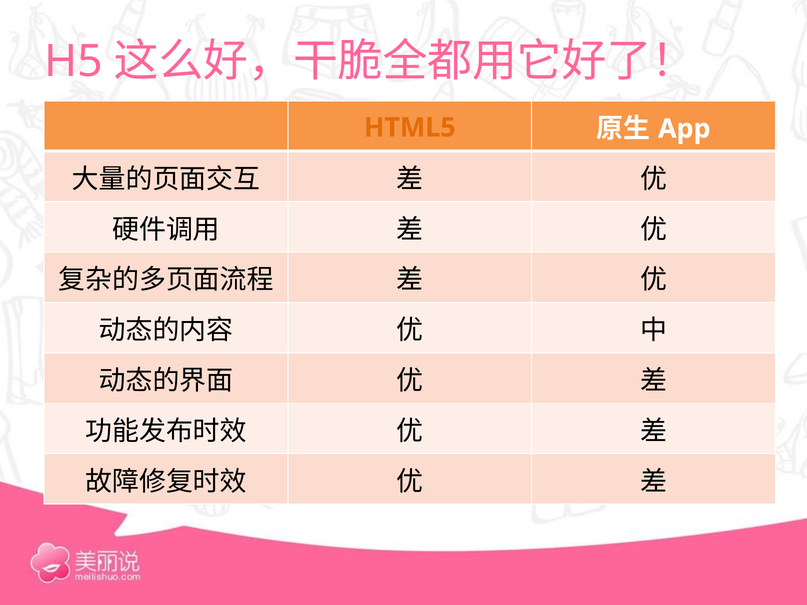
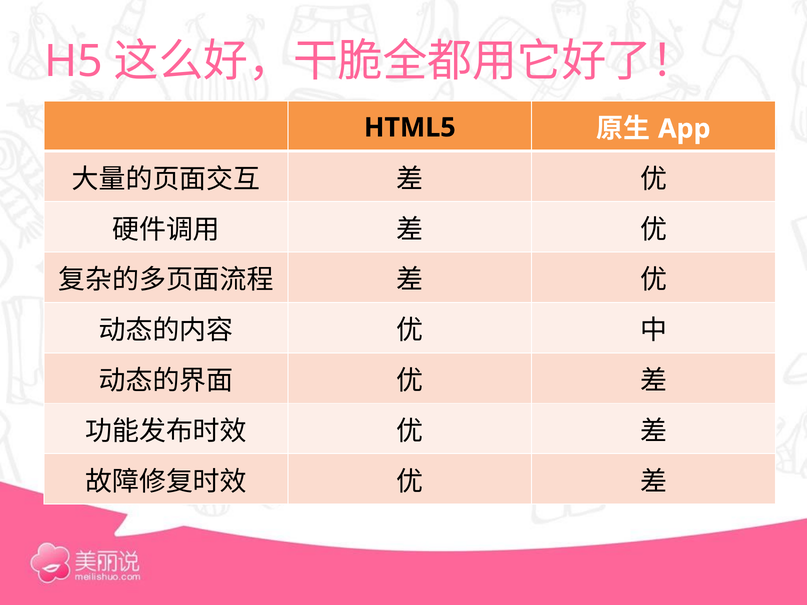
HTML5 colour: orange -> black (410, 128)
